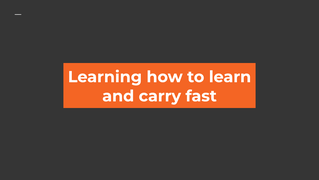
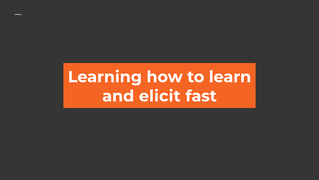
carry: carry -> elicit (160, 96)
